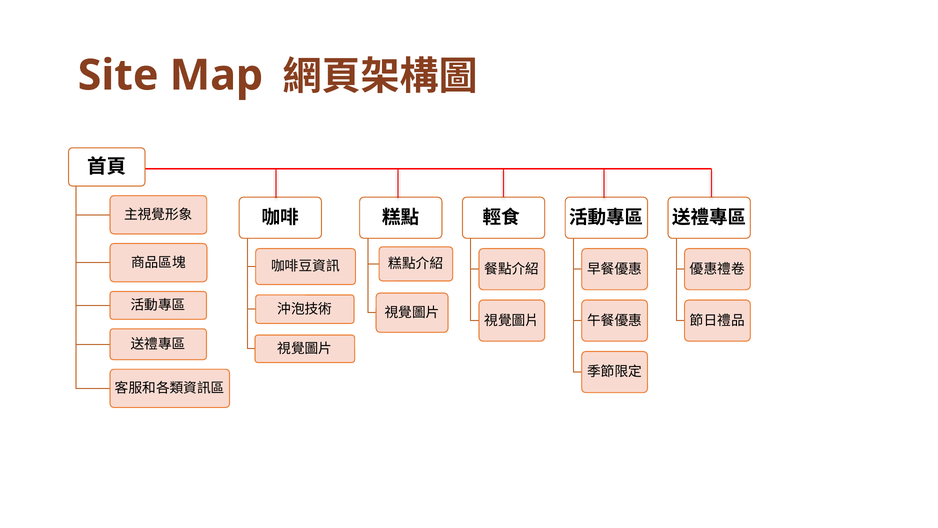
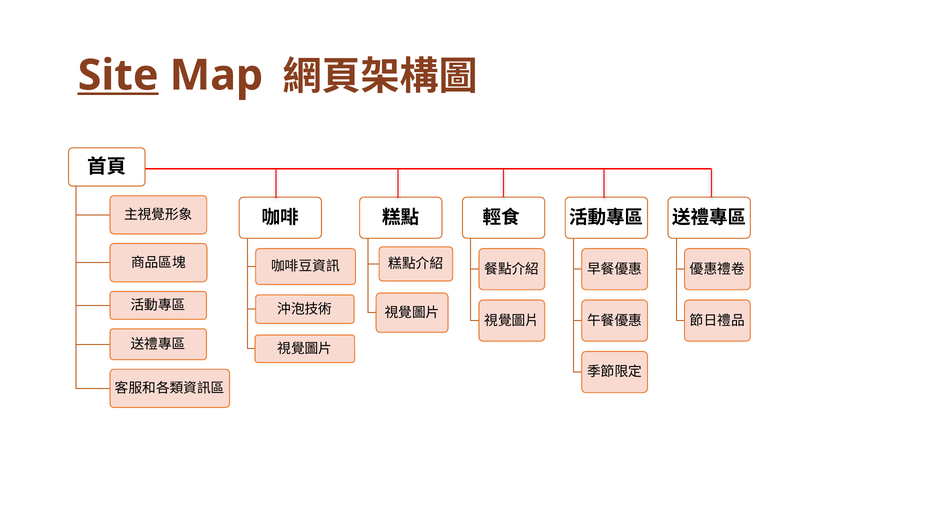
Site underline: none -> present (118, 75)
